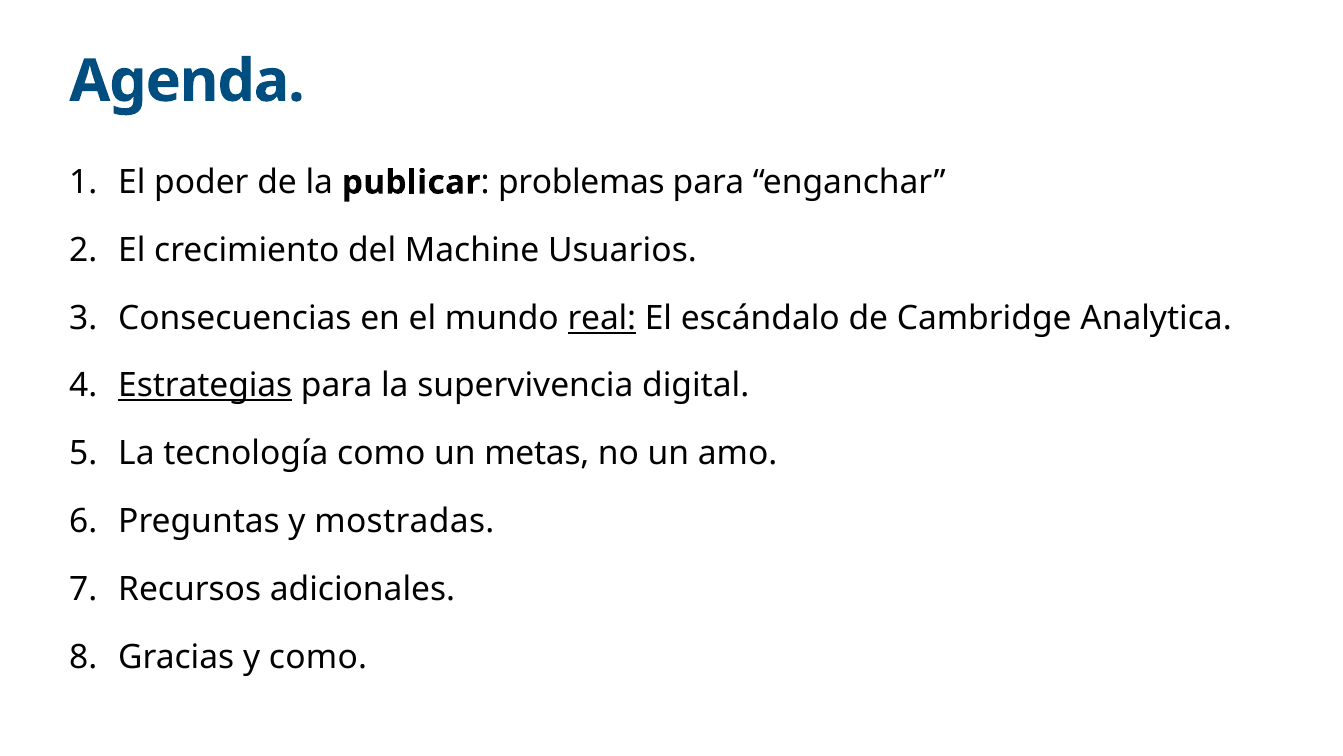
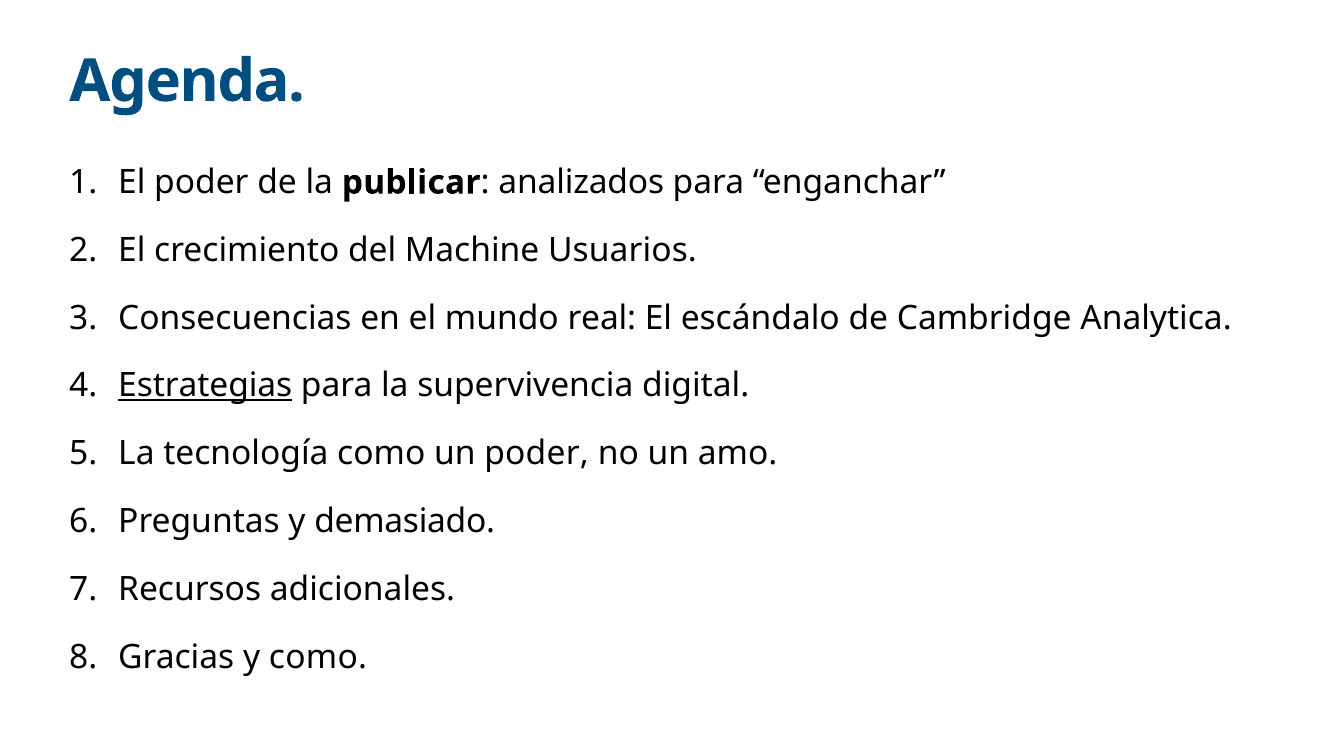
problemas: problemas -> analizados (581, 182)
real underline: present -> none (602, 318)
un metas: metas -> poder (537, 453)
mostradas: mostradas -> demasiado (405, 521)
